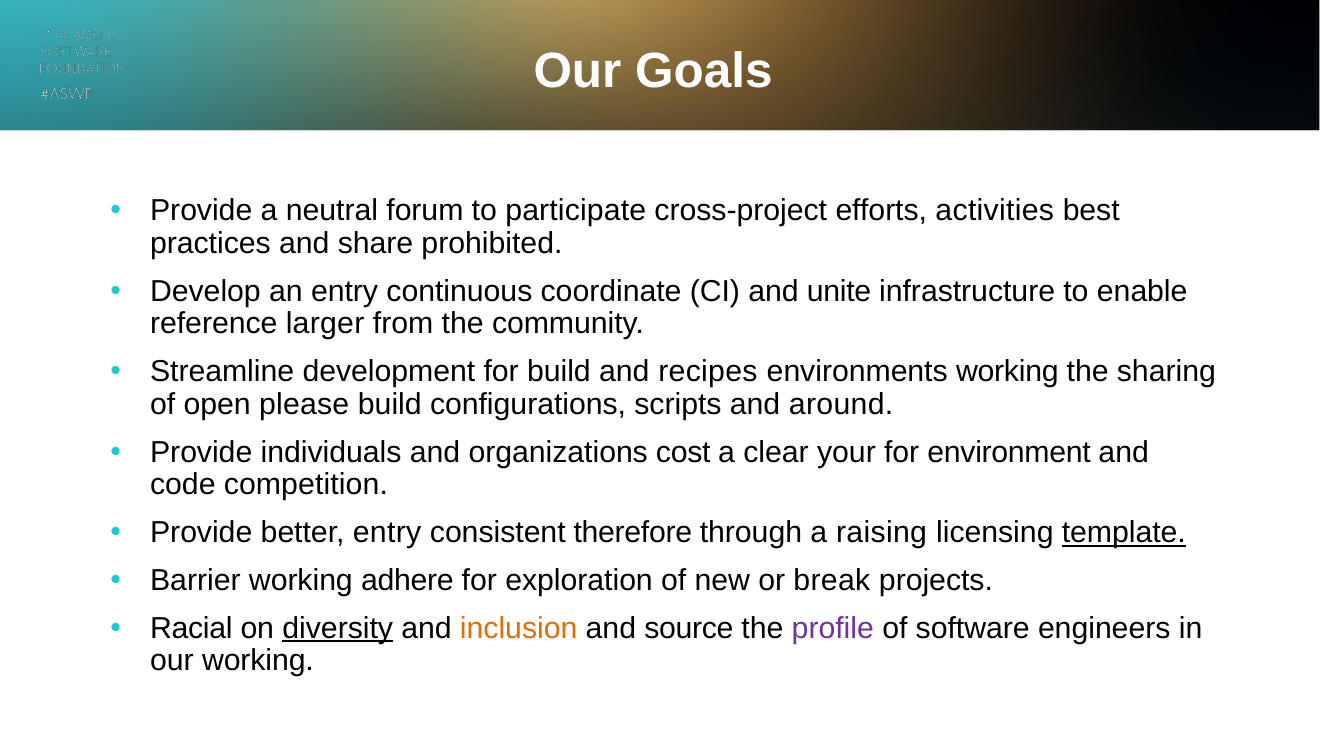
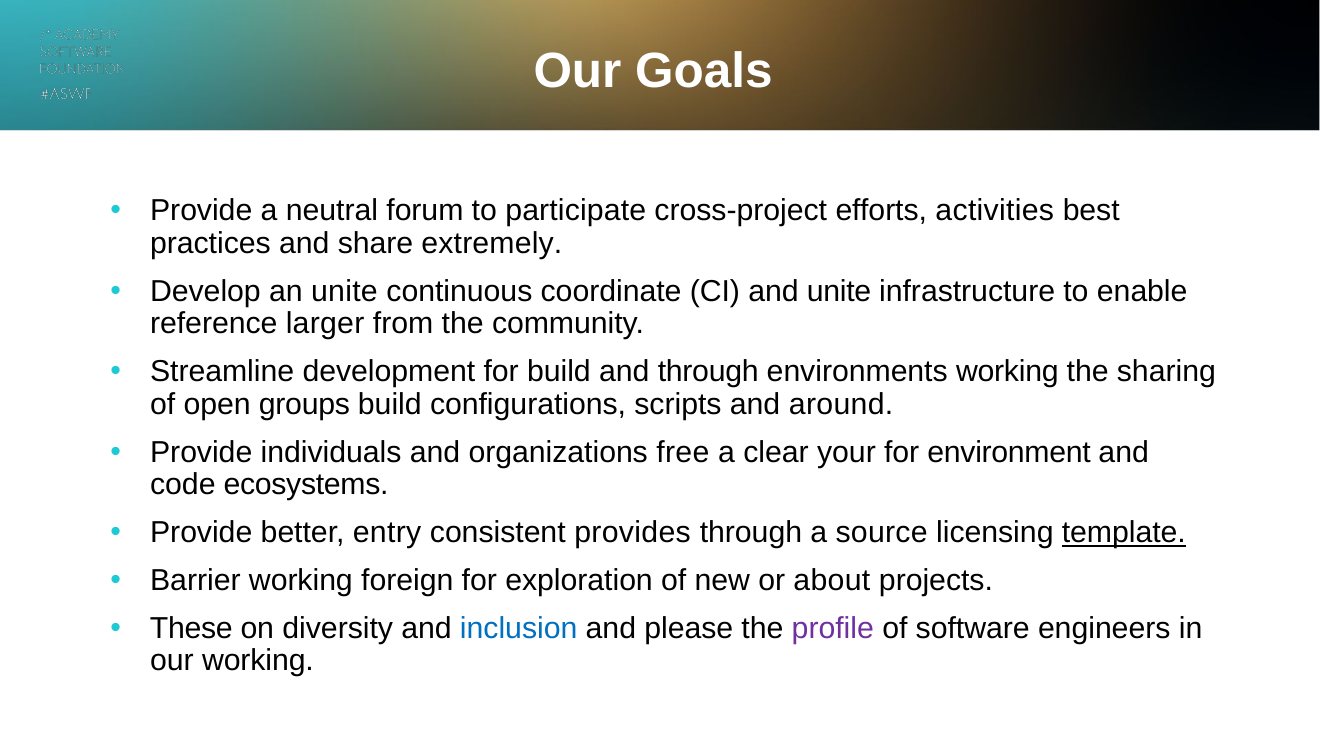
prohibited: prohibited -> extremely (492, 243)
an entry: entry -> unite (344, 291)
and recipes: recipes -> through (708, 371)
please: please -> groups (304, 404)
cost: cost -> free (683, 452)
competition: competition -> ecosystems (306, 485)
therefore: therefore -> provides (633, 532)
raising: raising -> source (882, 532)
adhere: adhere -> foreign (407, 580)
break: break -> about (832, 580)
Racial: Racial -> These (191, 628)
diversity underline: present -> none (338, 628)
inclusion colour: orange -> blue (519, 628)
source: source -> please (689, 628)
